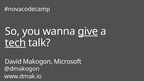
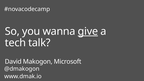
tech underline: present -> none (15, 43)
